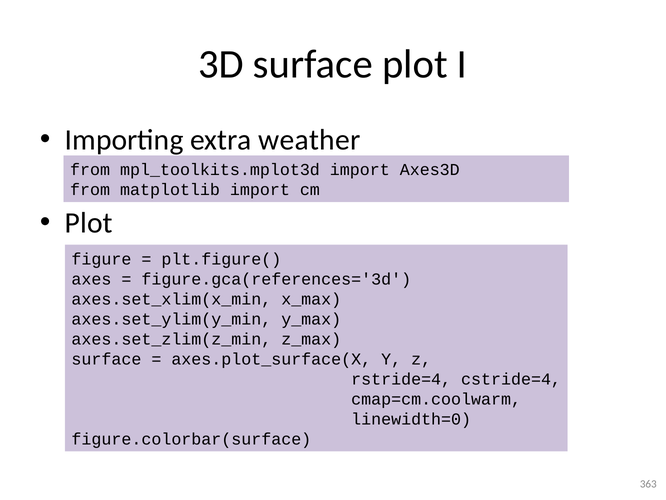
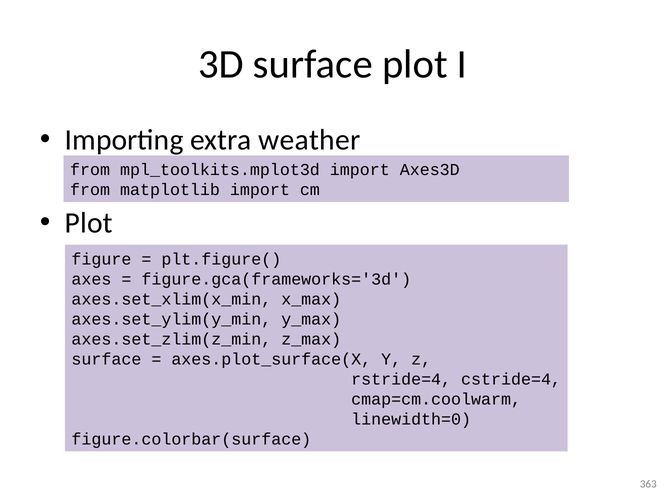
figure.gca(references='3d: figure.gca(references='3d -> figure.gca(frameworks='3d (276, 279)
